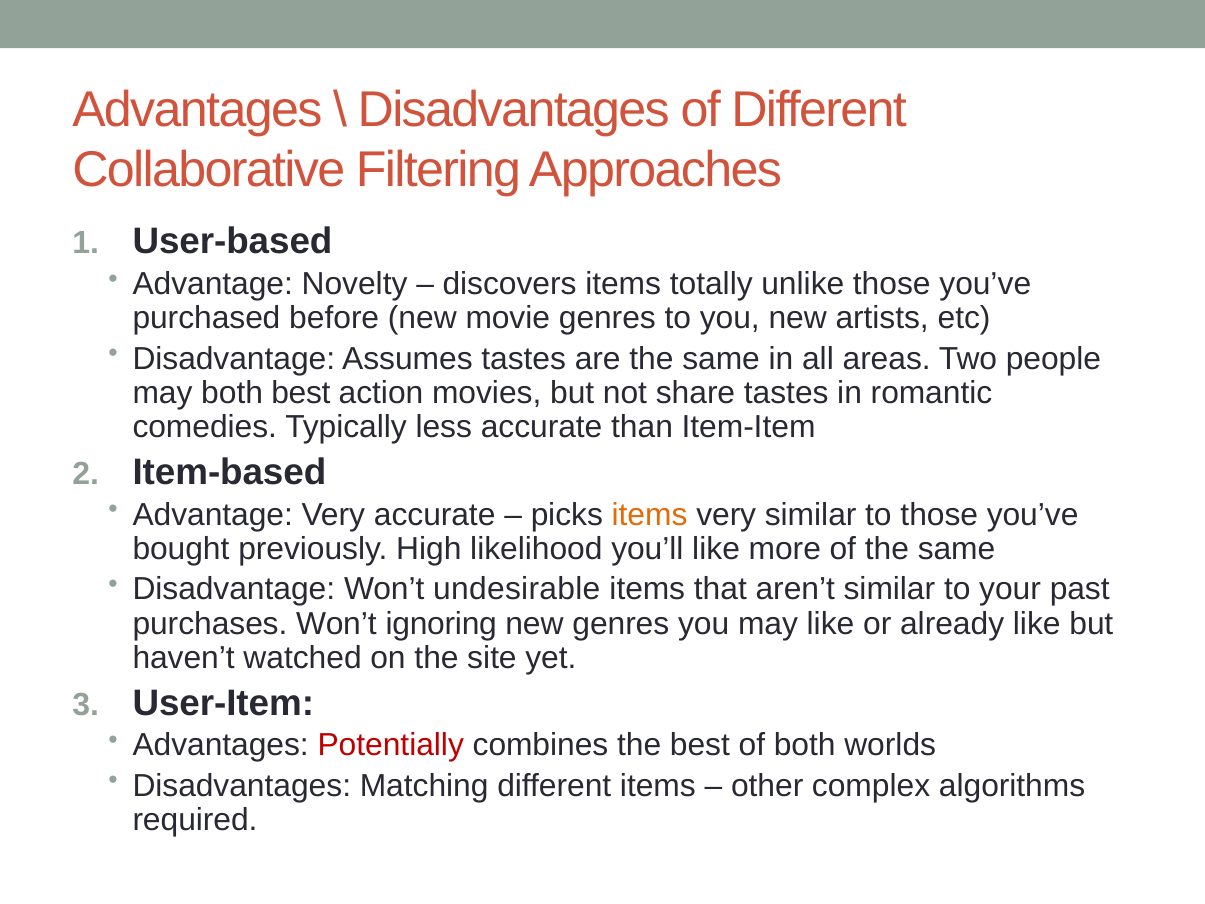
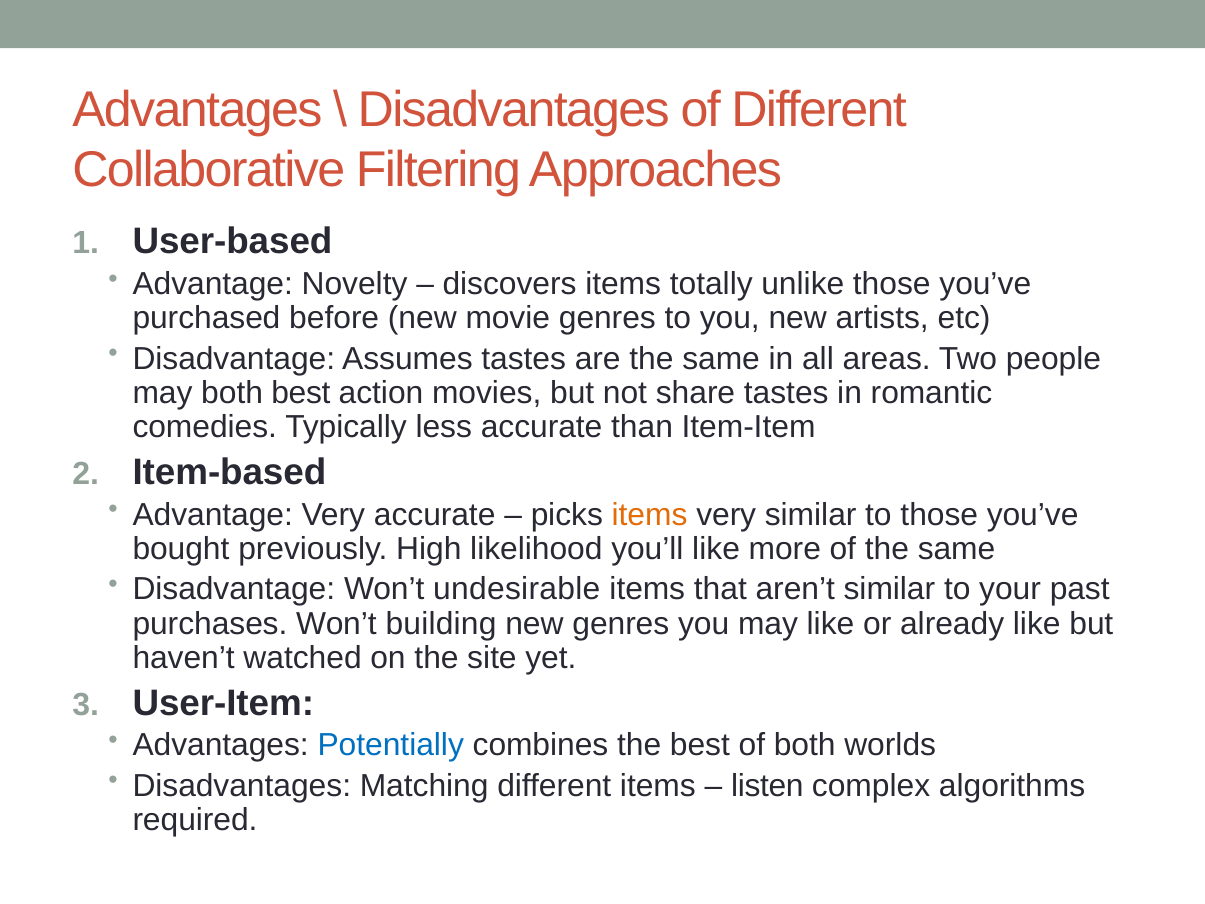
ignoring: ignoring -> building (441, 624)
Potentially colour: red -> blue (391, 745)
other: other -> listen (767, 786)
